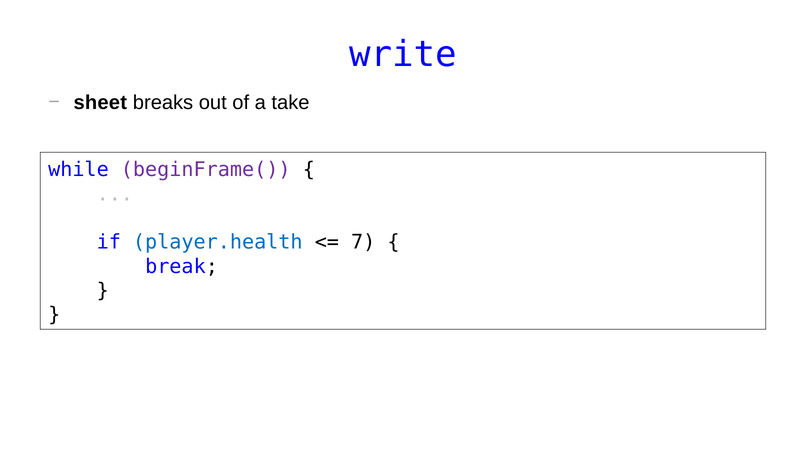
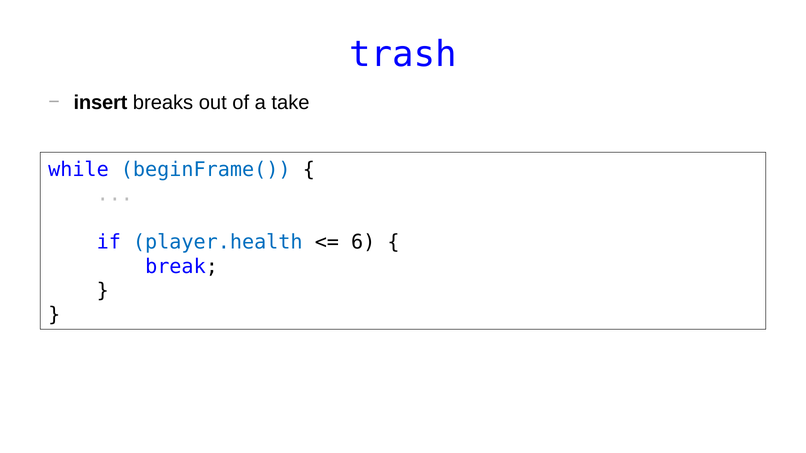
write: write -> trash (403, 54)
sheet: sheet -> insert (100, 102)
beginFrame( colour: purple -> blue (206, 170)
7: 7 -> 6 (363, 243)
